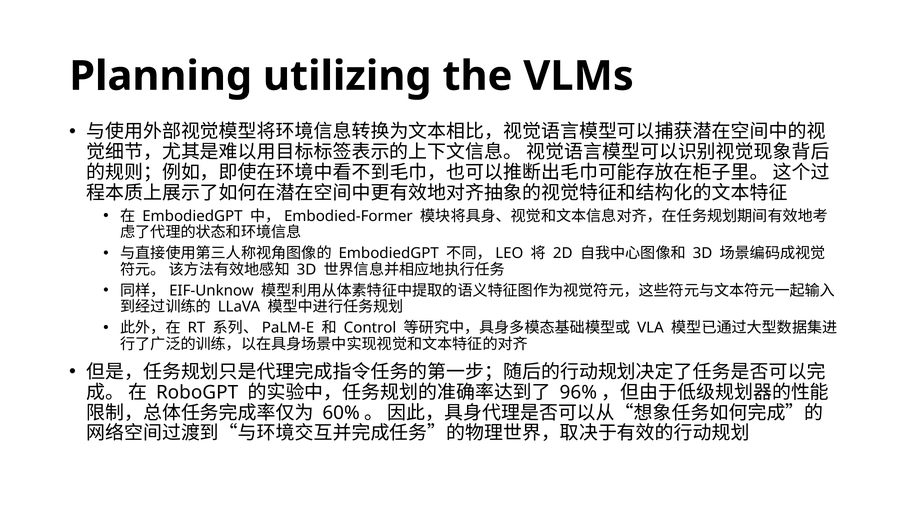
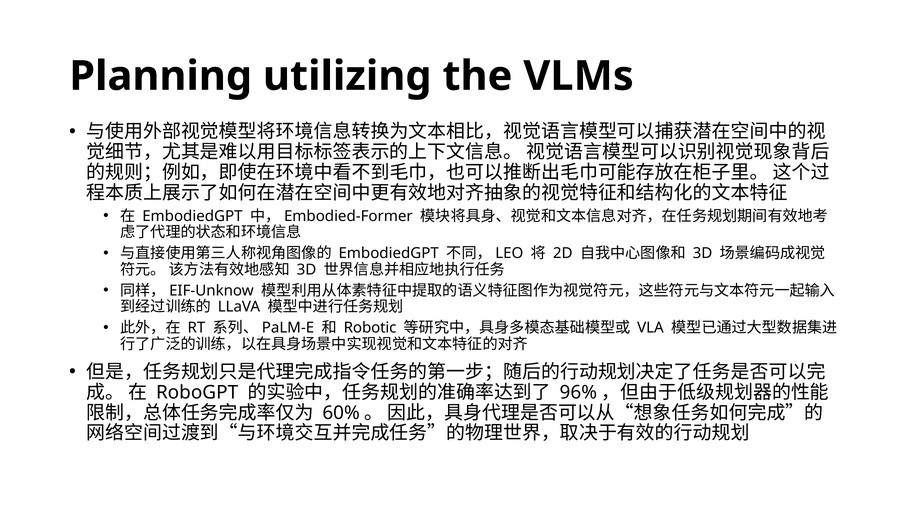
Control: Control -> Robotic (370, 328)
